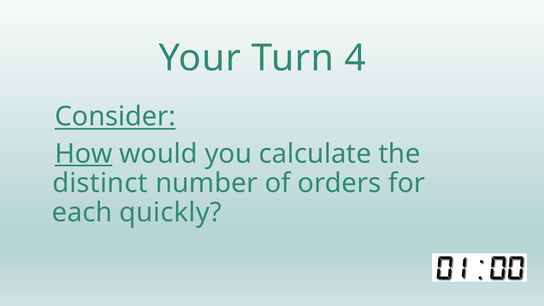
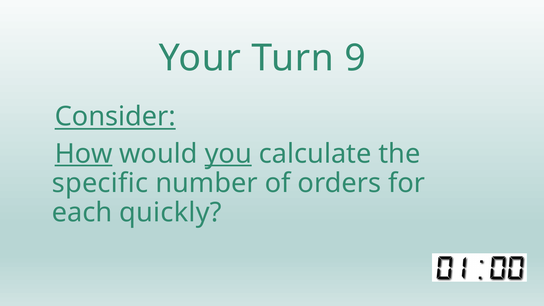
4: 4 -> 9 (355, 58)
you underline: none -> present (228, 154)
distinct: distinct -> specific (100, 183)
